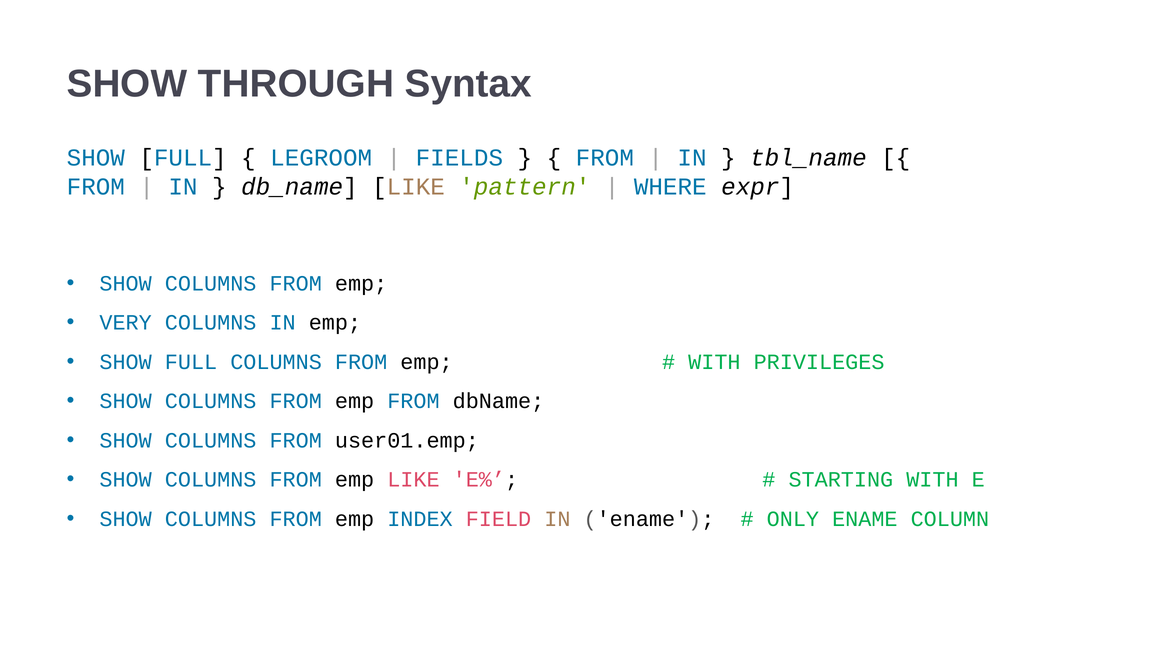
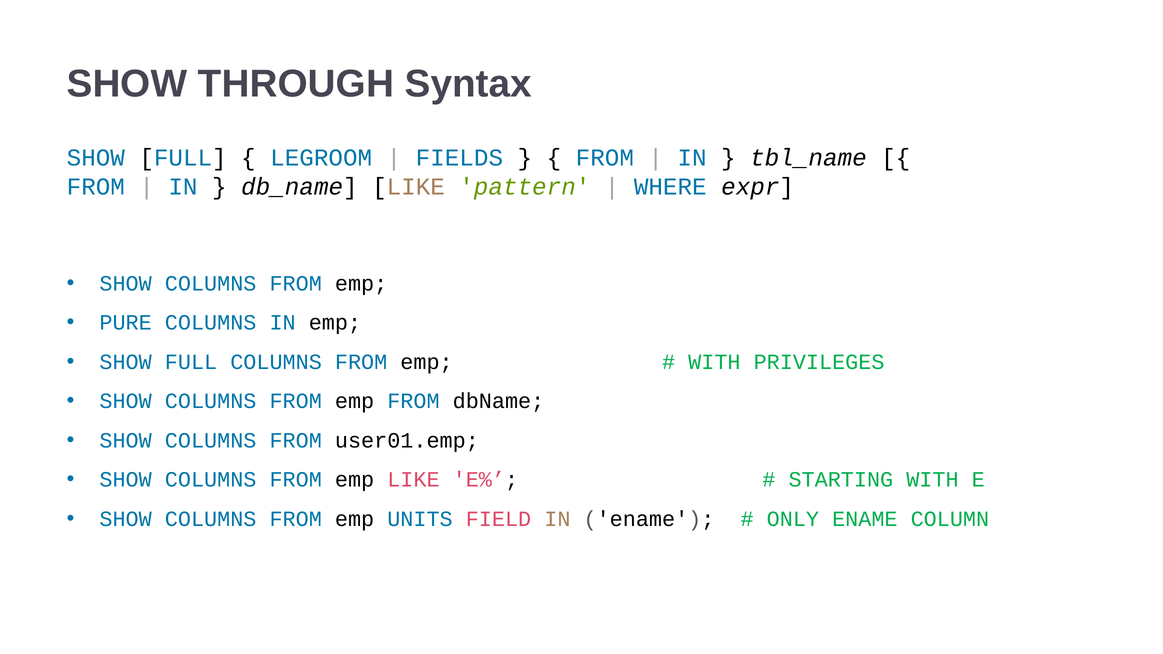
VERY: VERY -> PURE (126, 323)
INDEX: INDEX -> UNITS (420, 519)
